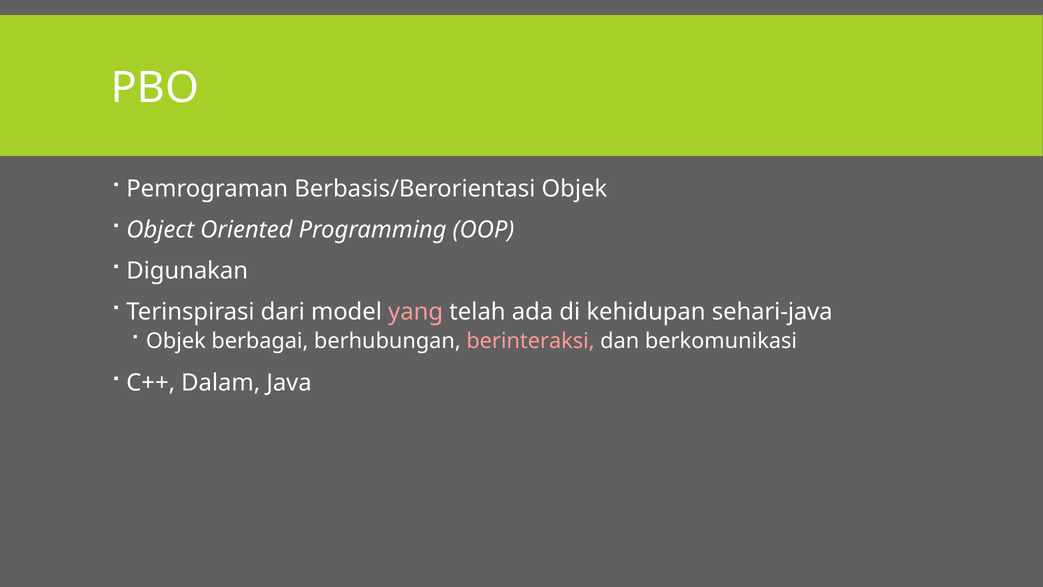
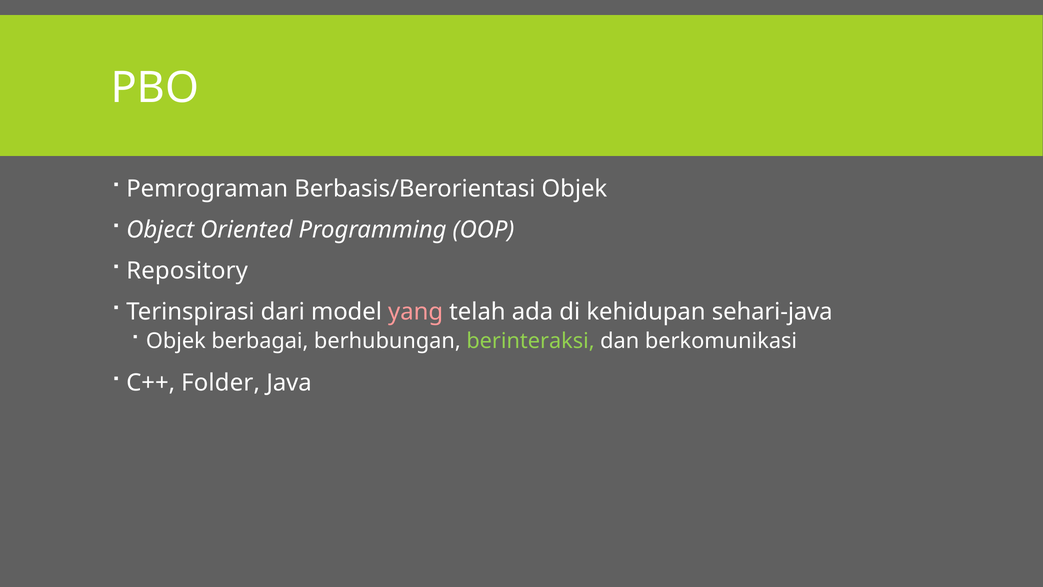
Digunakan: Digunakan -> Repository (187, 271)
berinteraksi colour: pink -> light green (530, 341)
Dalam: Dalam -> Folder (221, 383)
